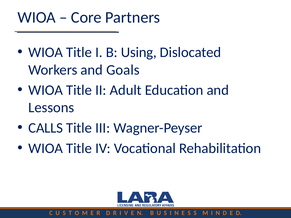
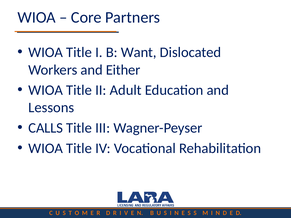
Using: Using -> Want (139, 52)
Goals: Goals -> Either (123, 70)
